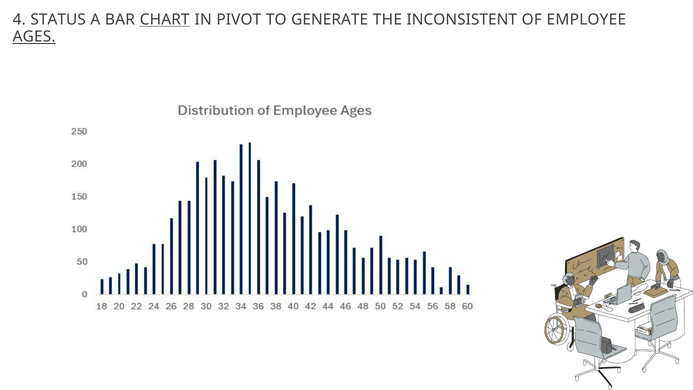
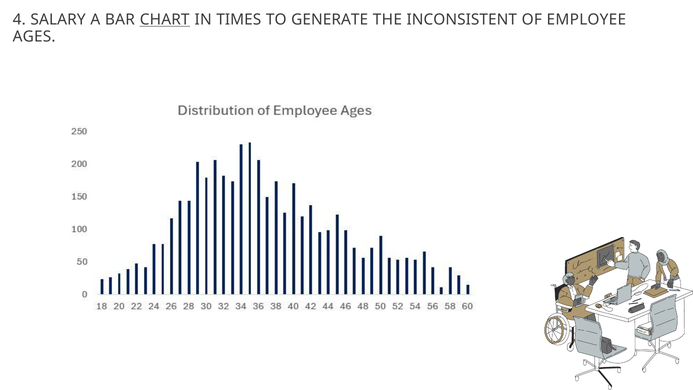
STATUS: STATUS -> SALARY (58, 20)
PIVOT: PIVOT -> TIMES (239, 20)
AGES underline: present -> none (34, 37)
